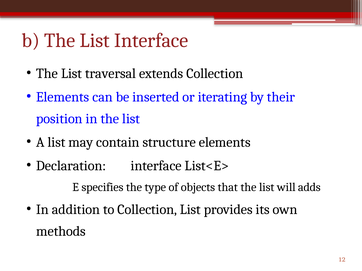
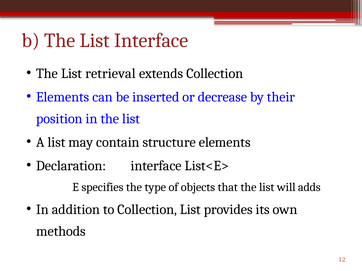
traversal: traversal -> retrieval (110, 74)
iterating: iterating -> decrease (222, 97)
